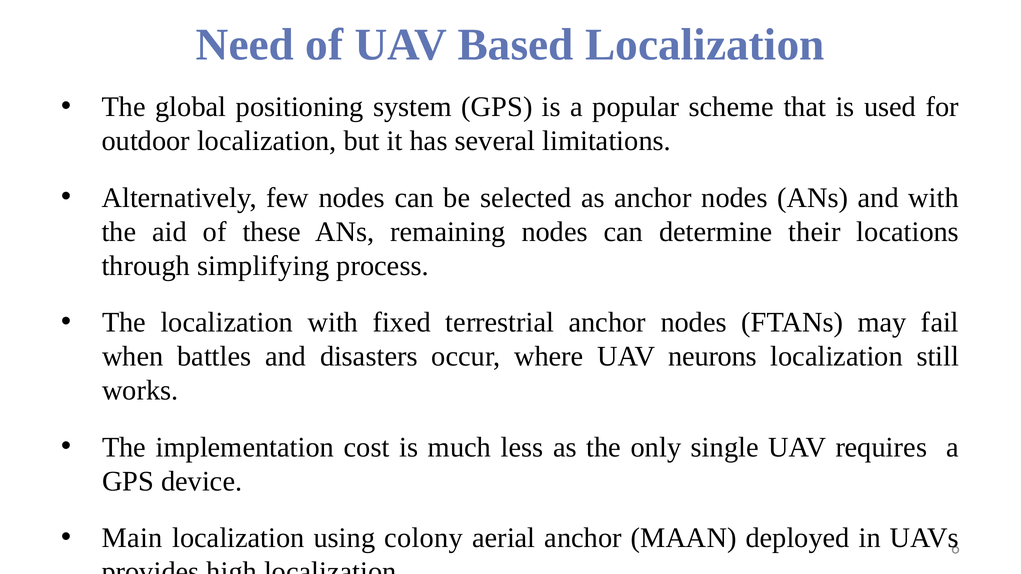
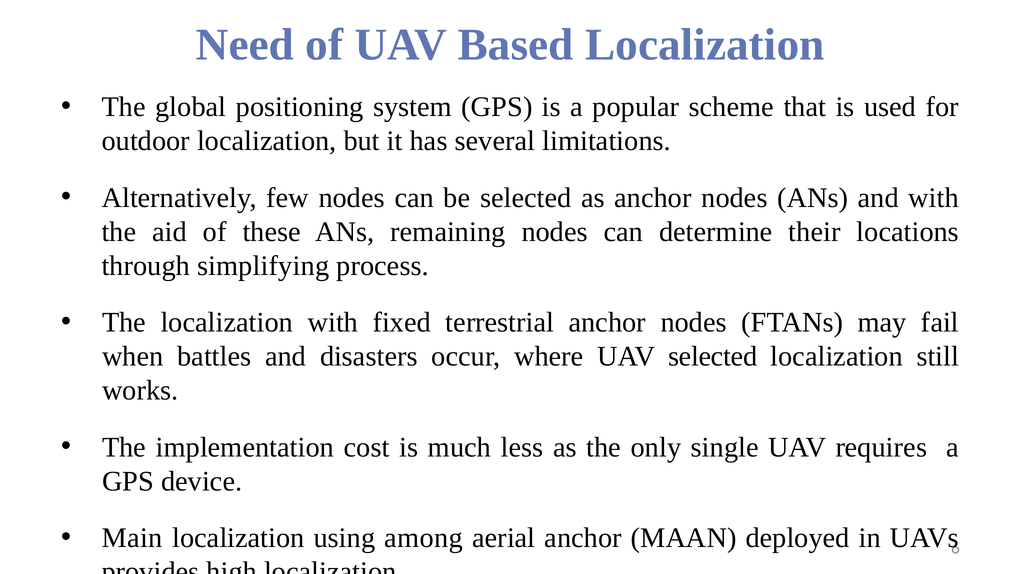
UAV neurons: neurons -> selected (713, 357)
colony: colony -> among (424, 538)
